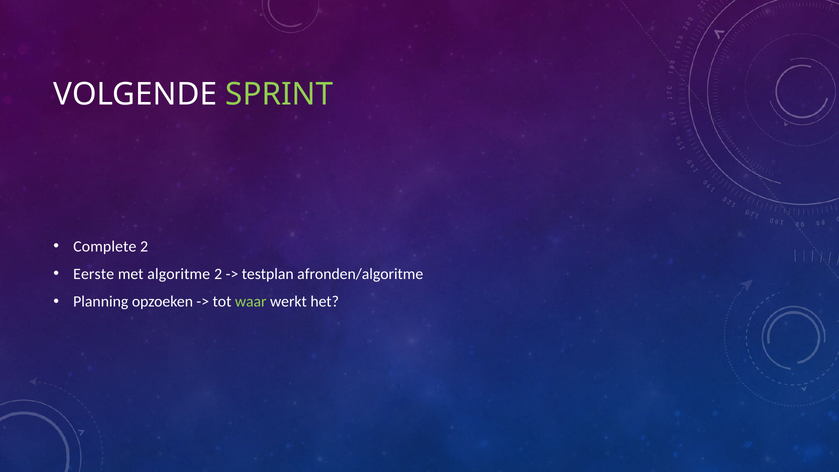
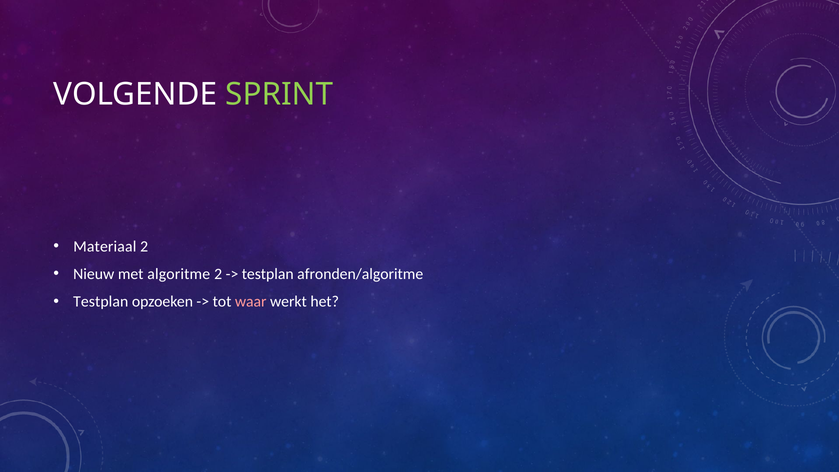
Complete: Complete -> Materiaal (105, 246)
Eerste: Eerste -> Nieuw (94, 274)
Planning: Planning -> Testplan (101, 302)
waar colour: light green -> pink (251, 302)
